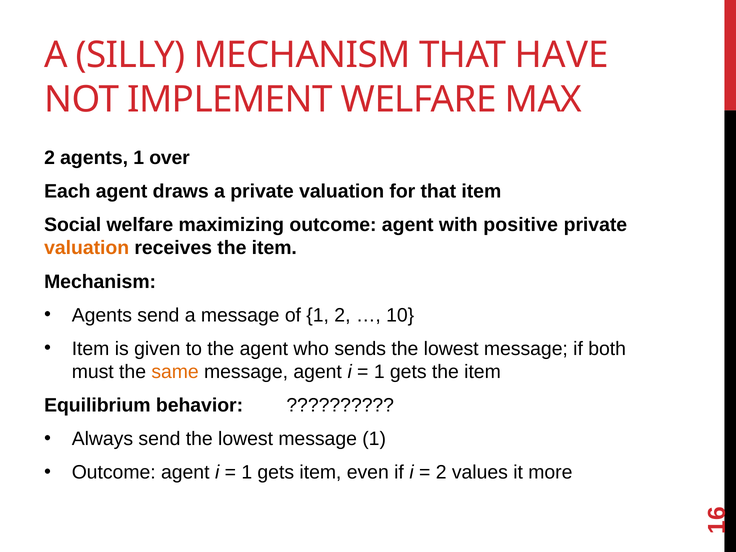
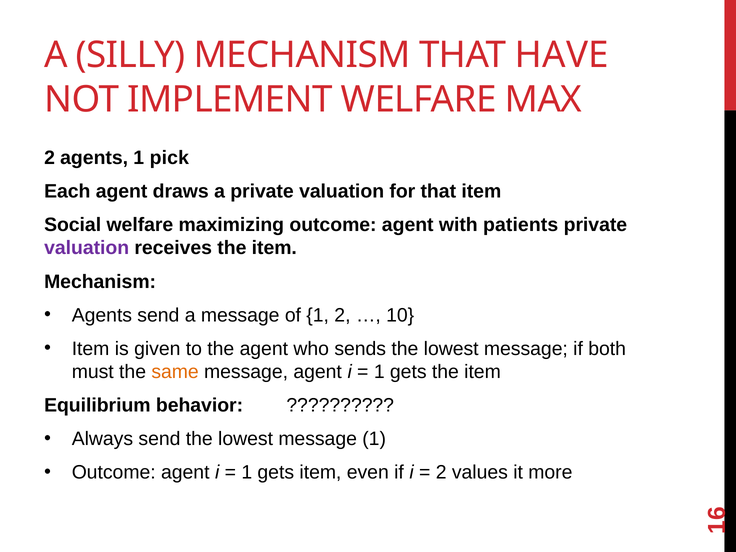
over: over -> pick (169, 158)
positive: positive -> patients (521, 225)
valuation colour: orange -> purple (87, 248)
